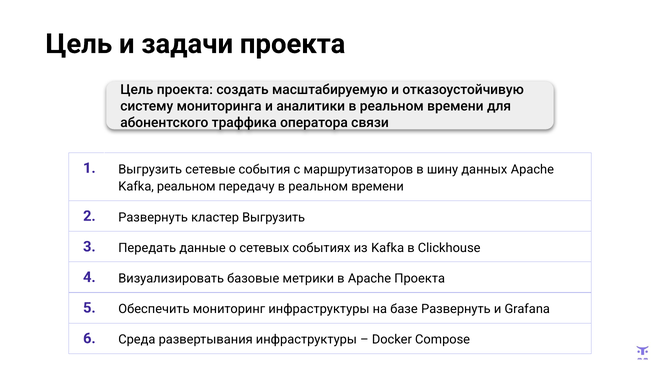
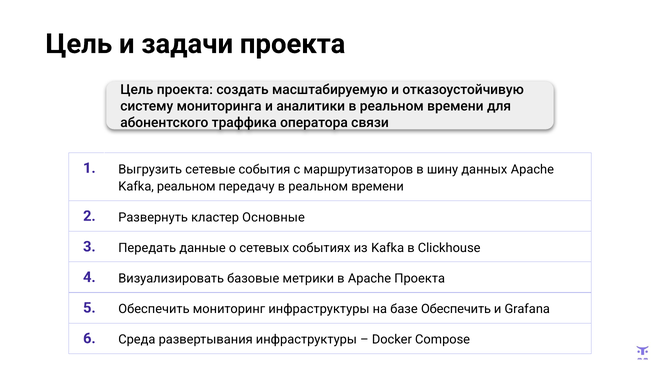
кластер Выгрузить: Выгрузить -> Основные (274, 217)
базе Развернуть: Развернуть -> Обеспечить (456, 309)
